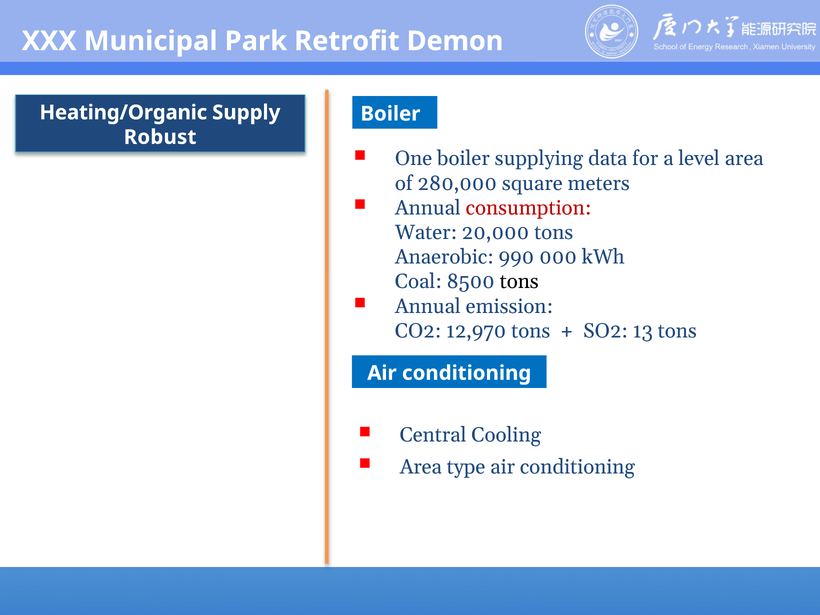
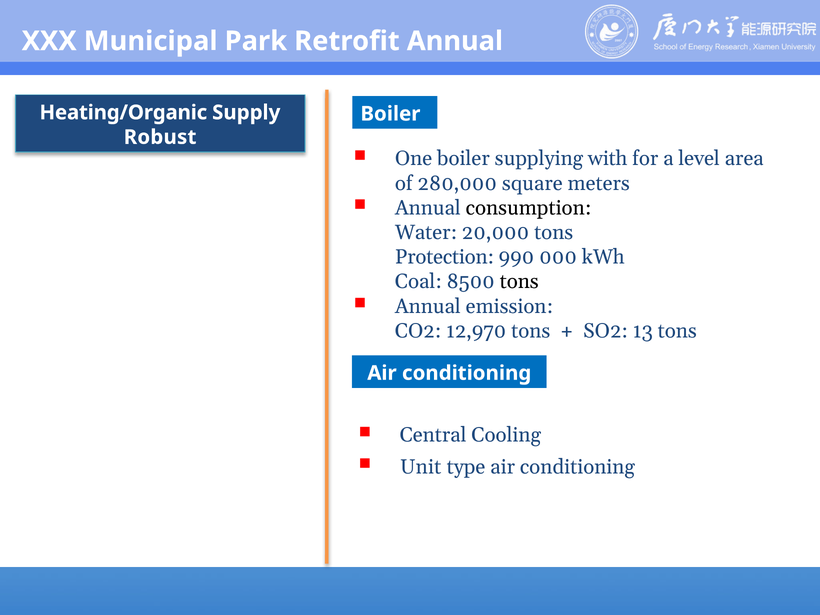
Retrofit Demon: Demon -> Annual (455, 41)
data: data -> with (608, 159)
consumption colour: red -> black (528, 208)
Anaerobic: Anaerobic -> Protection (444, 257)
Area: Area -> Unit (421, 467)
